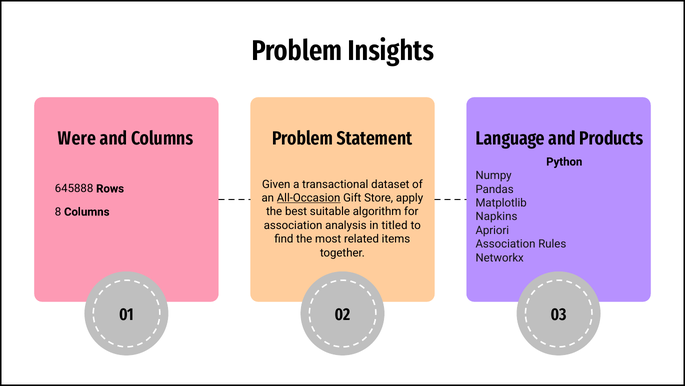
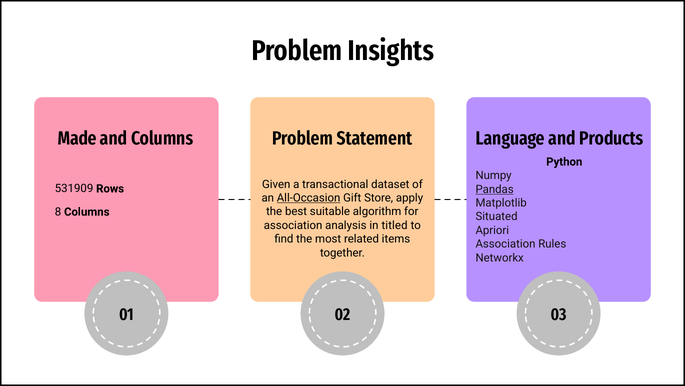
Were: Were -> Made (77, 138)
645888: 645888 -> 531909 (74, 188)
Pandas underline: none -> present (495, 189)
Napkins: Napkins -> Situated (497, 216)
